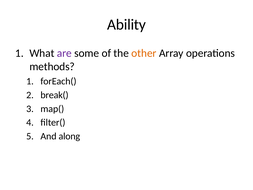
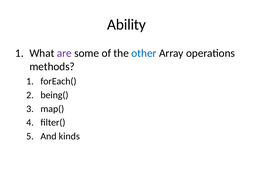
other colour: orange -> blue (144, 53)
break(: break( -> being( (54, 95)
along: along -> kinds (69, 136)
